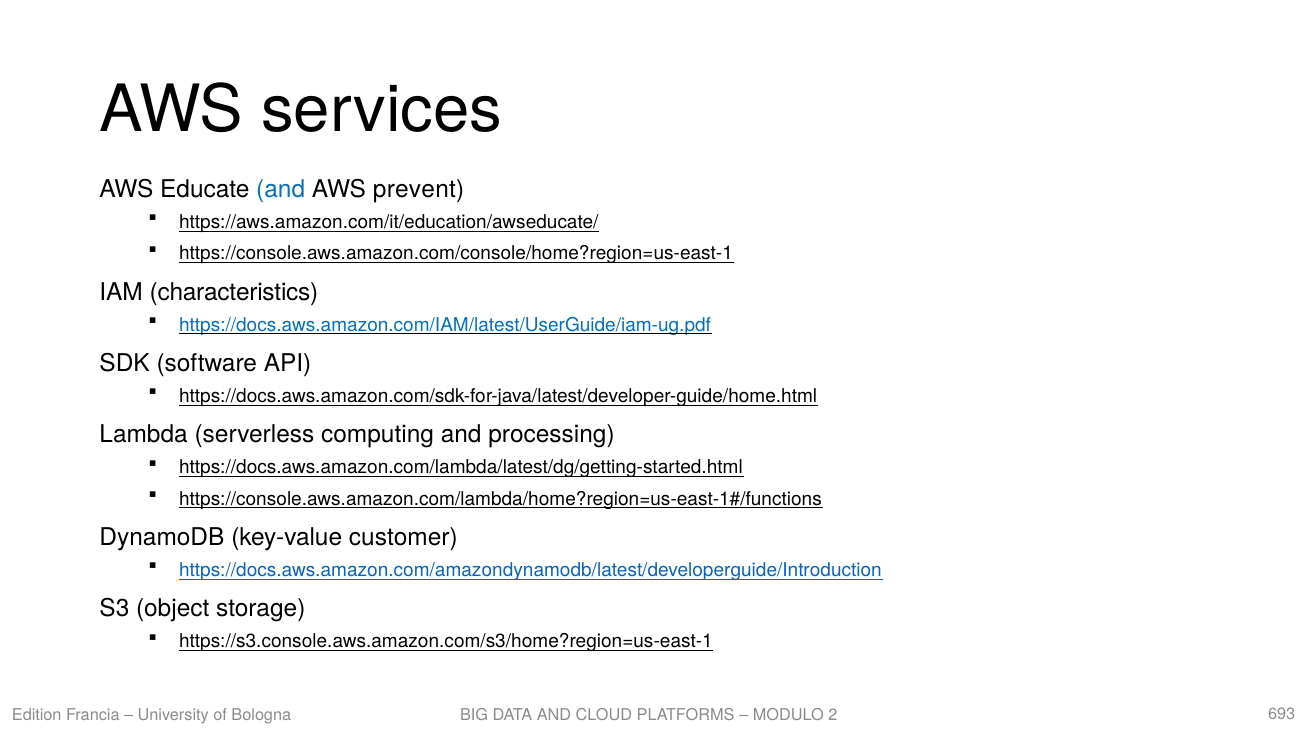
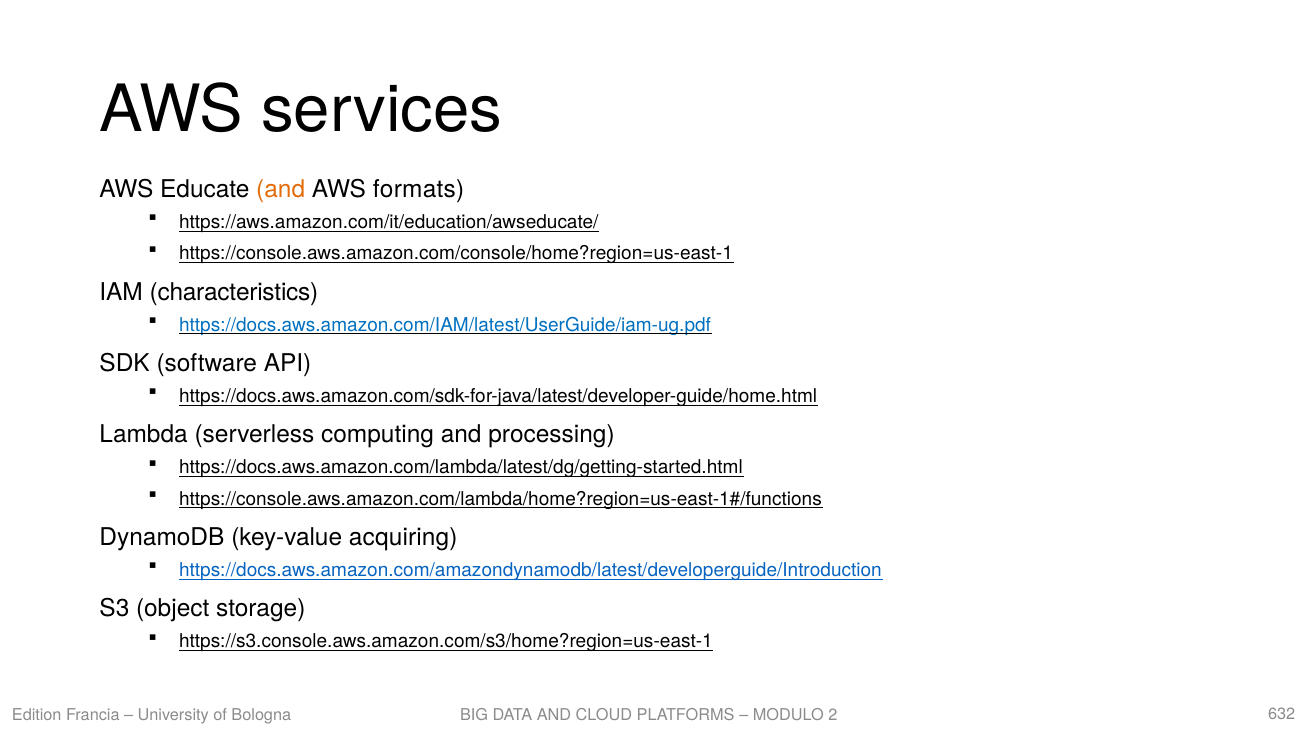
and colour: blue -> orange (281, 189)
prevent: prevent -> formats (419, 189)
customer: customer -> acquiring (403, 537)
693: 693 -> 632 (1282, 714)
